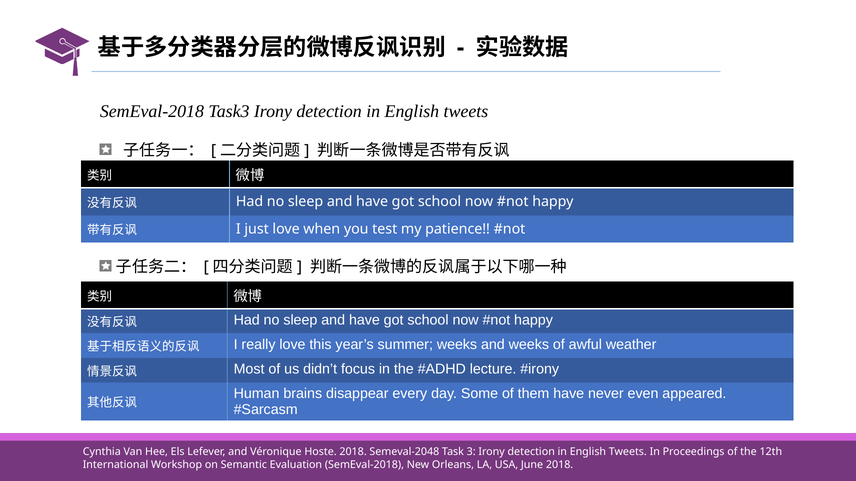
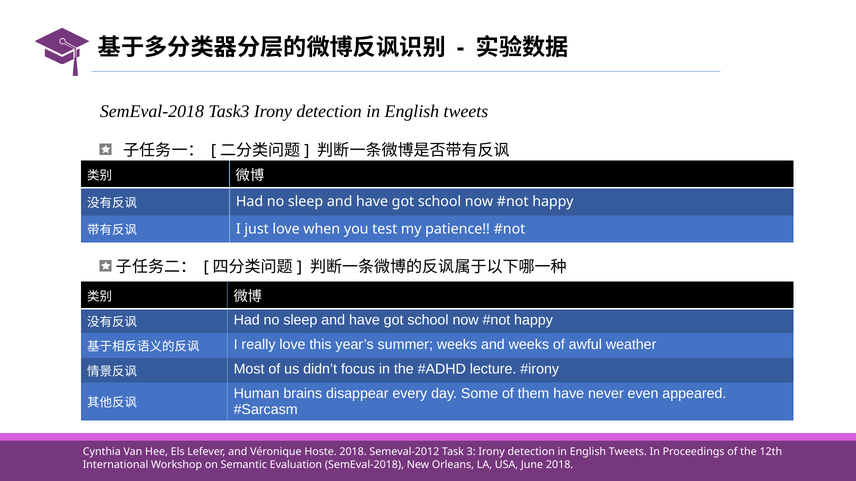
Semeval-2048: Semeval-2048 -> Semeval-2012 (404, 452)
